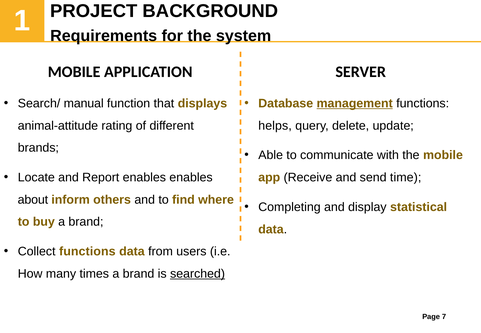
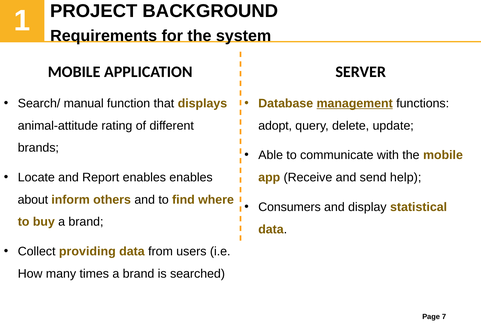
helps: helps -> adopt (275, 126)
time: time -> help (406, 177)
Completing: Completing -> Consumers (290, 207)
Collect functions: functions -> providing (87, 251)
searched underline: present -> none (198, 274)
